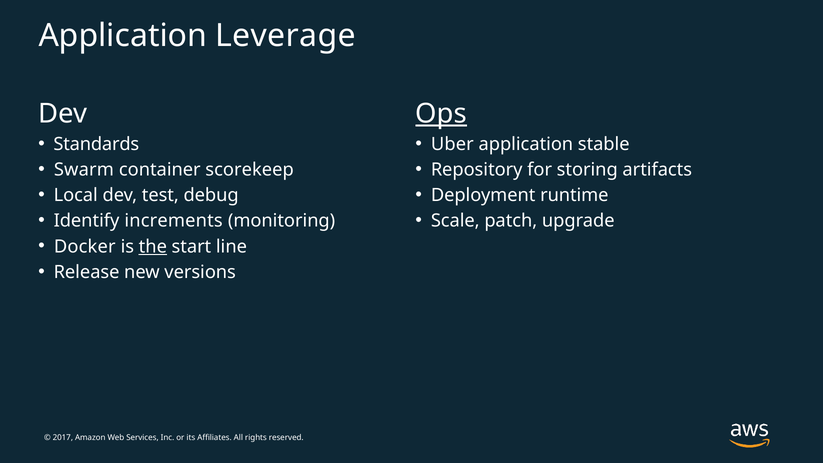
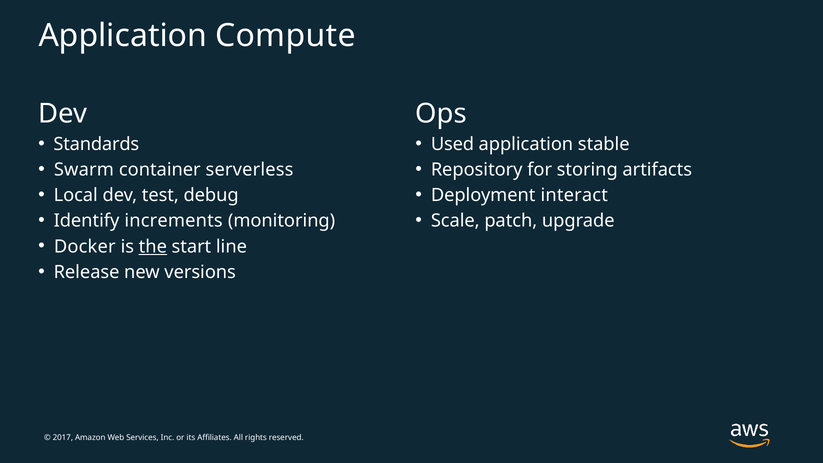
Leverage: Leverage -> Compute (285, 36)
Ops underline: present -> none (441, 114)
Uber: Uber -> Used (452, 144)
scorekeep: scorekeep -> serverless (250, 170)
runtime: runtime -> interact (574, 195)
